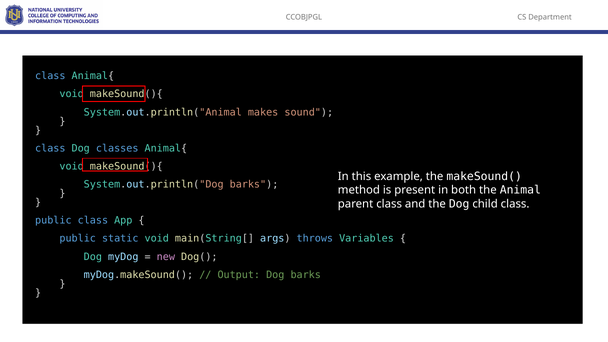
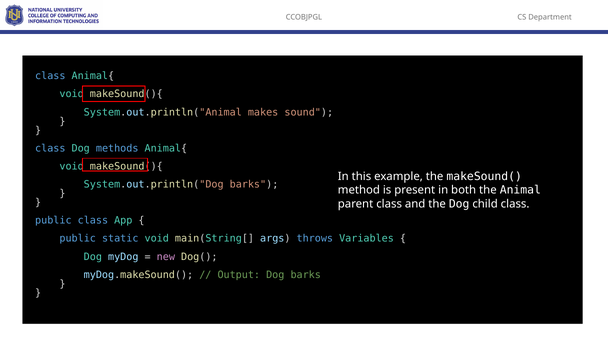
classes: classes -> methods (117, 148)
